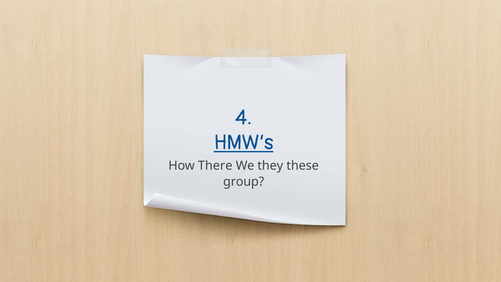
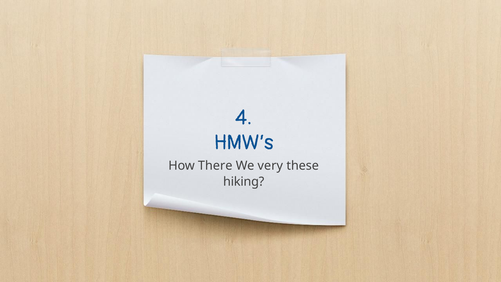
HMW’s underline: present -> none (244, 143)
they: they -> very (270, 166)
group: group -> hiking (244, 182)
